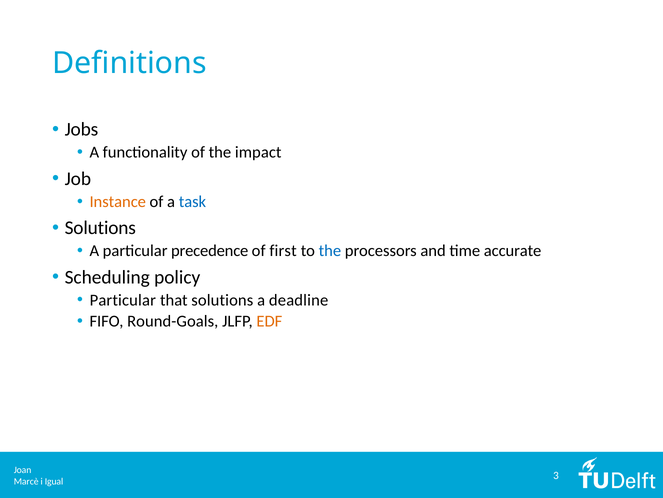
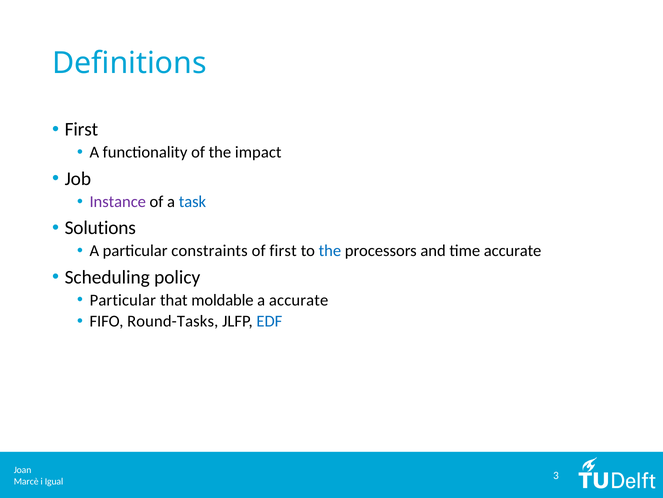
Jobs: Jobs -> First (81, 129)
Instance colour: orange -> purple (118, 201)
precedence: precedence -> constraints (210, 251)
that solutions: solutions -> moldable (222, 300)
a deadline: deadline -> accurate (299, 300)
Round-Goals: Round-Goals -> Round-Tasks (173, 321)
EDF colour: orange -> blue (269, 321)
